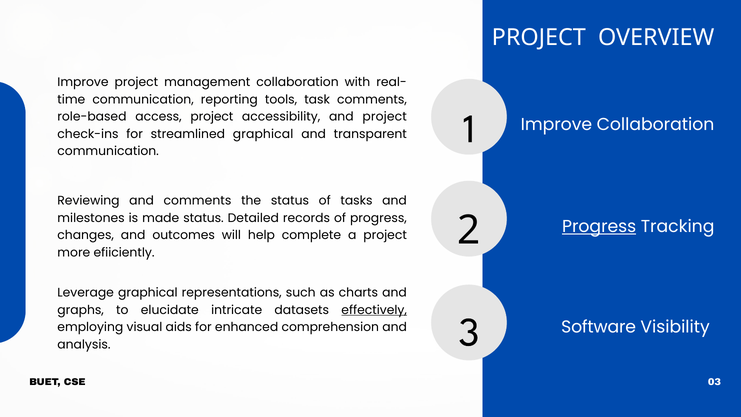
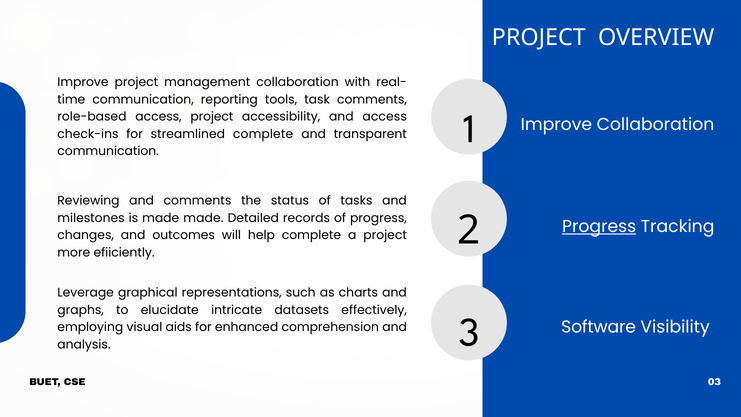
and project: project -> access (385, 117)
streamlined graphical: graphical -> complete (263, 134)
made status: status -> made (203, 218)
effectively underline: present -> none (374, 310)
